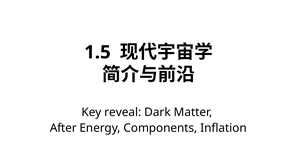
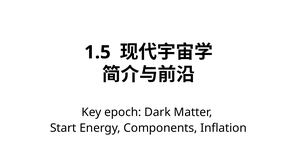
reveal: reveal -> epoch (123, 112)
After: After -> Start (63, 128)
